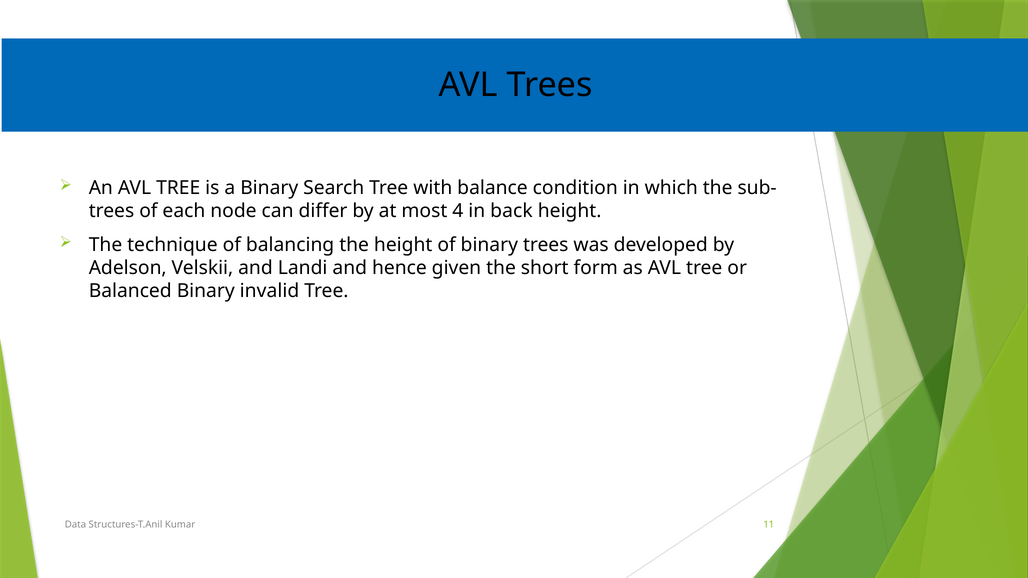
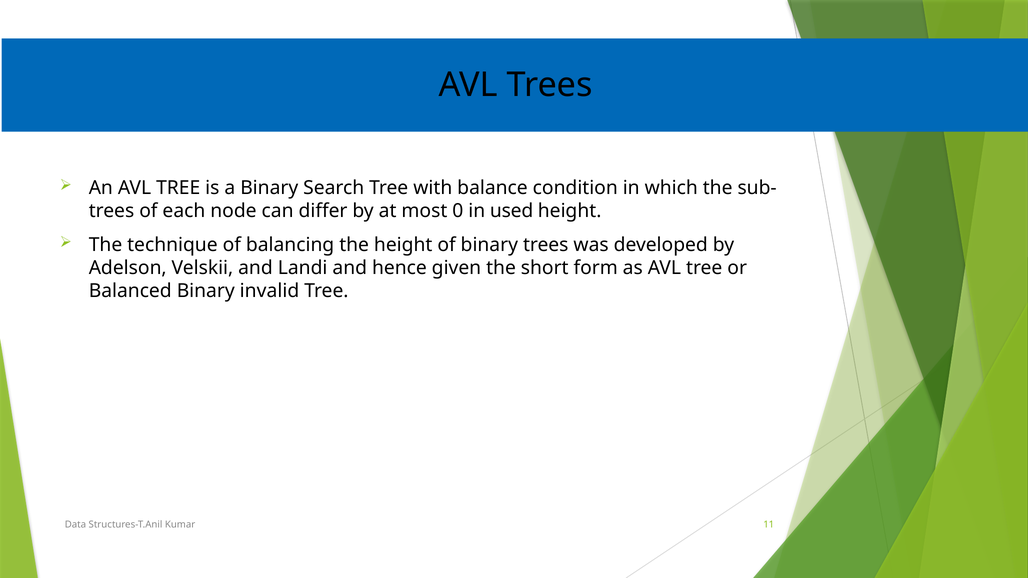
4: 4 -> 0 (458, 211)
back: back -> used (512, 211)
